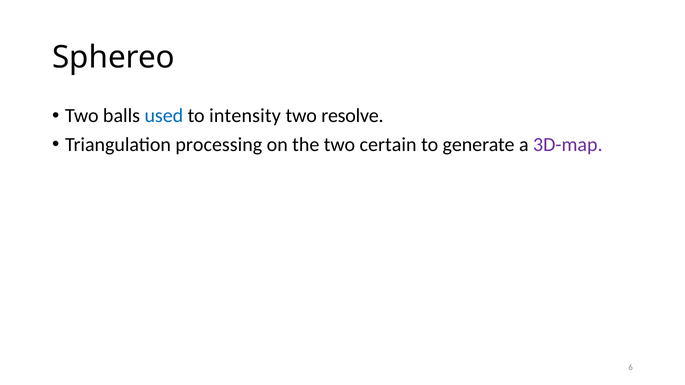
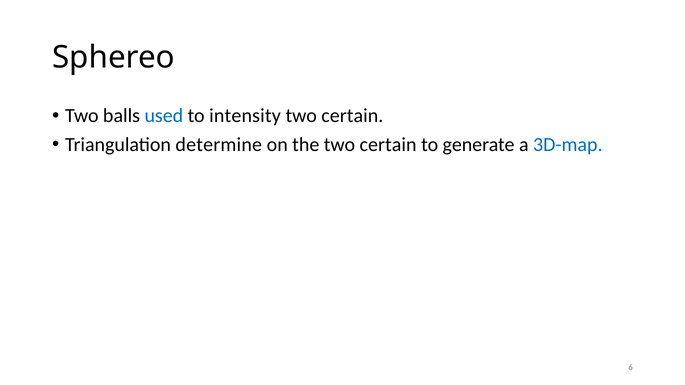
resolve: resolve -> certain (352, 116)
processing: processing -> determine (219, 145)
3D-map colour: purple -> blue (568, 145)
